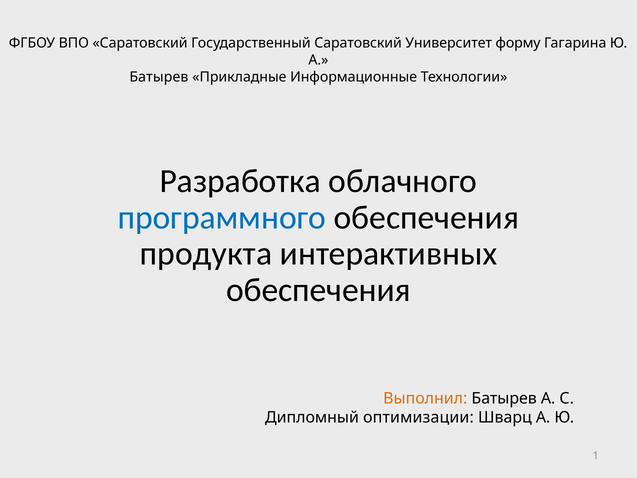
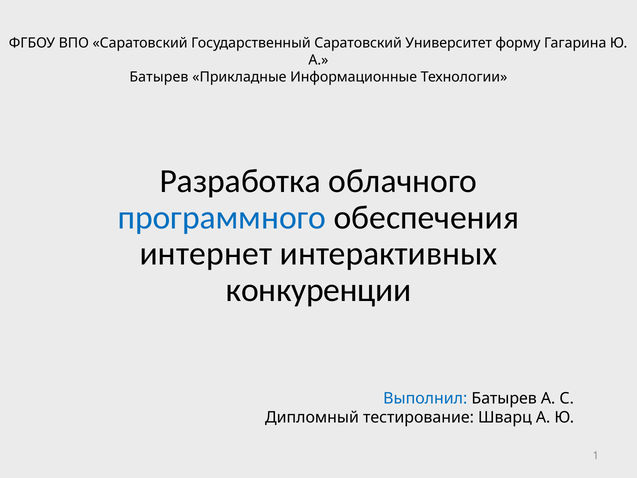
продукта: продукта -> интернет (206, 254)
обеспечения: обеспечения -> конкуренции (319, 290)
Выполнил colour: orange -> blue (425, 398)
оптимизации: оптимизации -> тестирование (419, 417)
